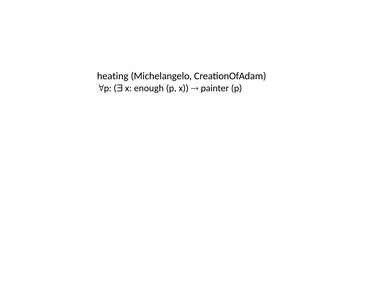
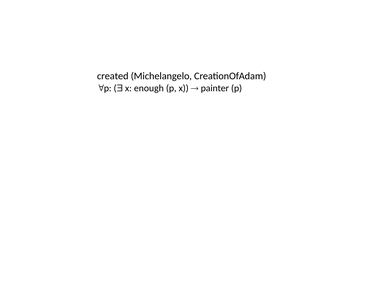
heating: heating -> created (113, 76)
